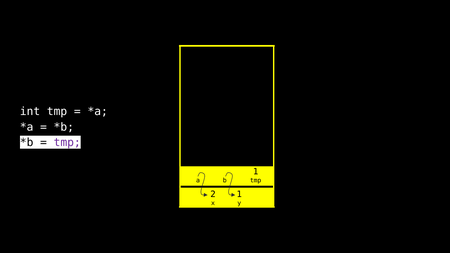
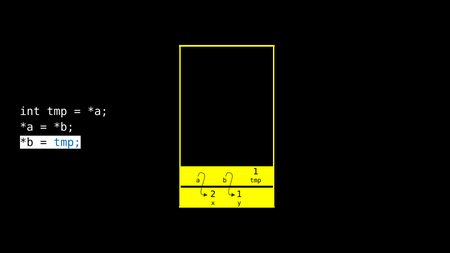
tmp colour: purple -> blue (67, 143)
